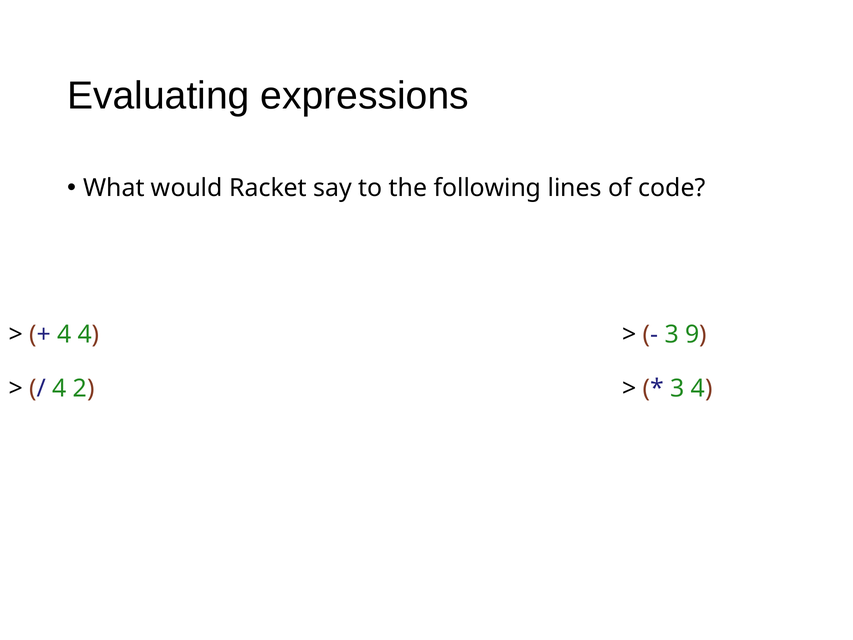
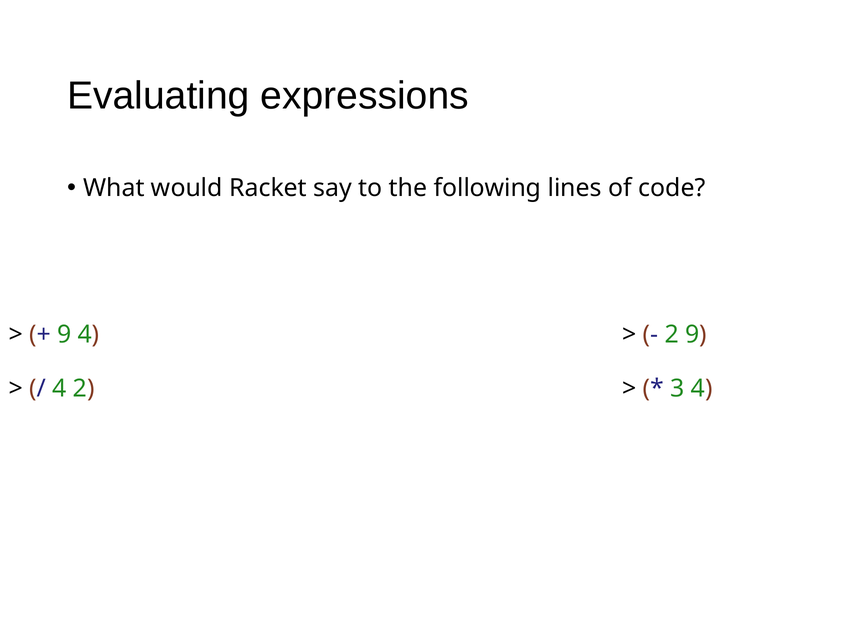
4: 4 -> 9 (64, 334)
3: 3 -> 2 (672, 334)
